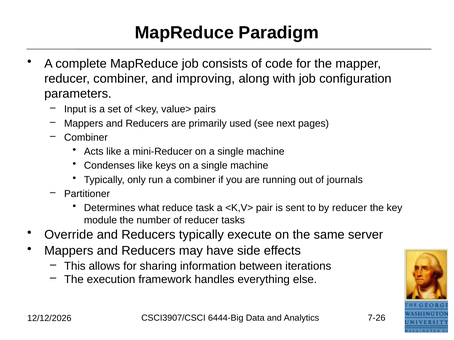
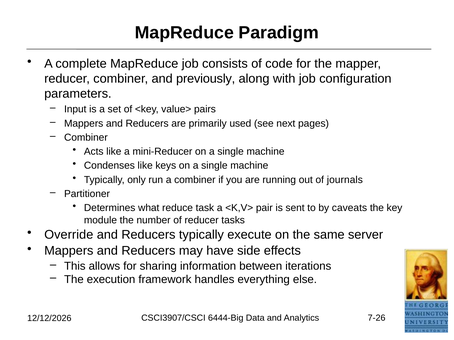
improving: improving -> previously (206, 79)
by reducer: reducer -> caveats (349, 208)
